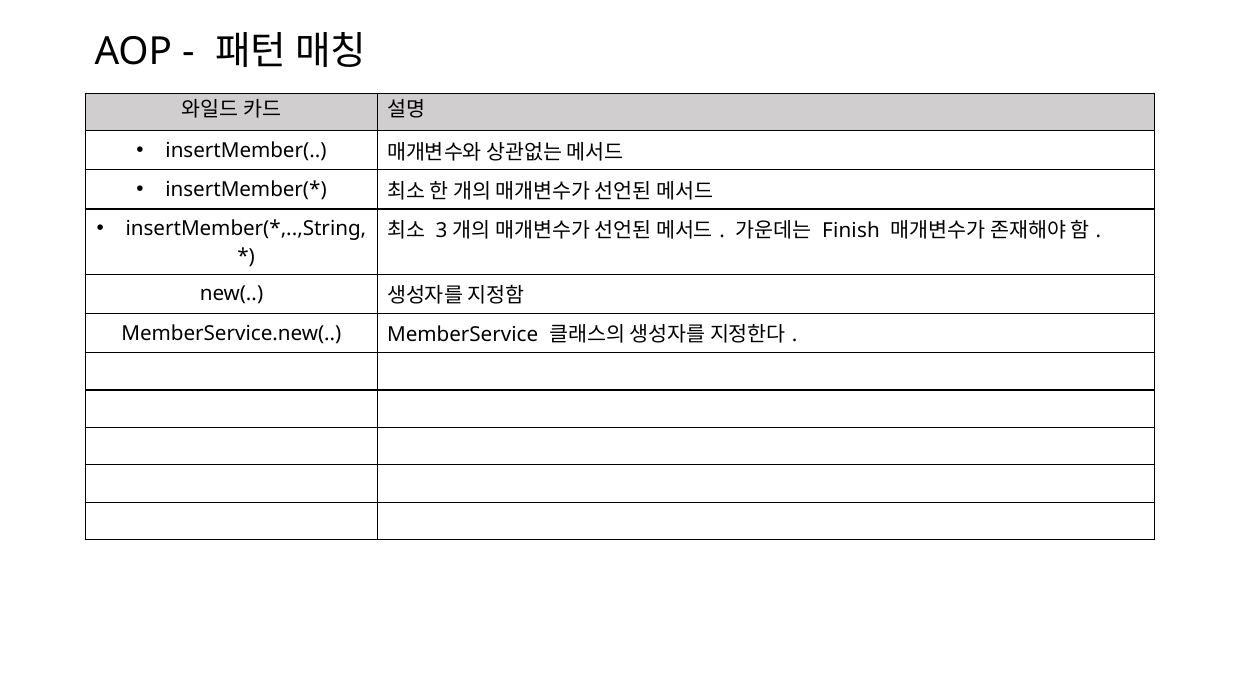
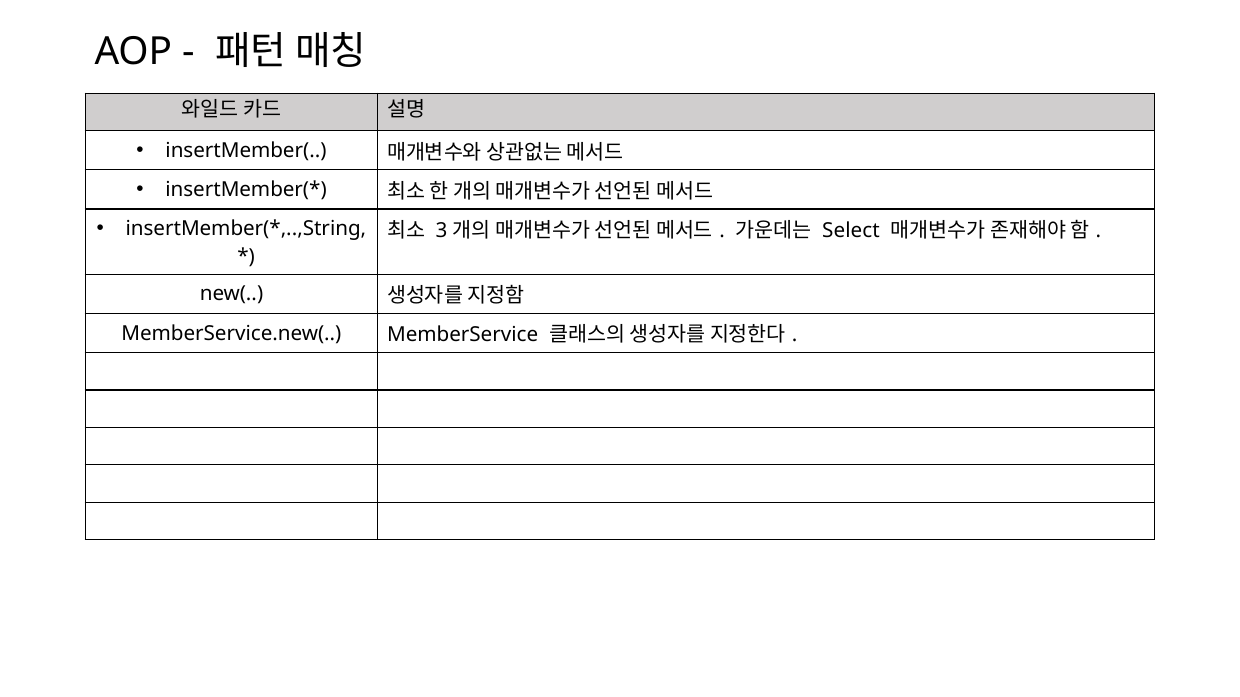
Finish: Finish -> Select (851, 231)
